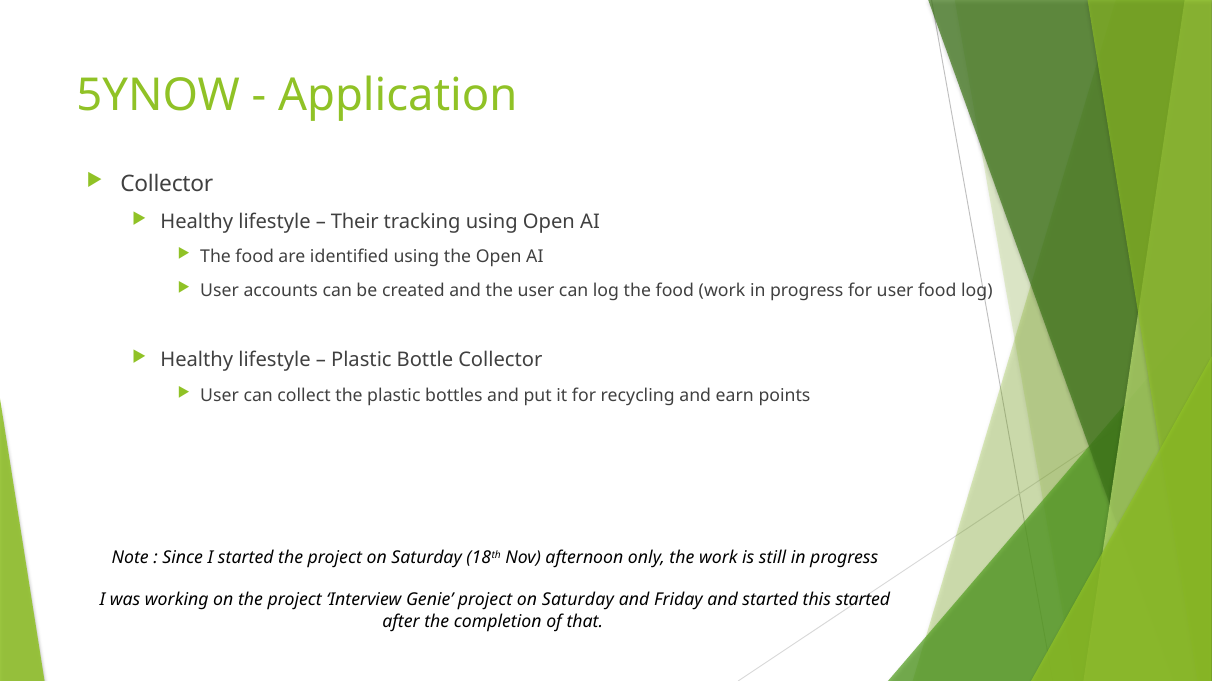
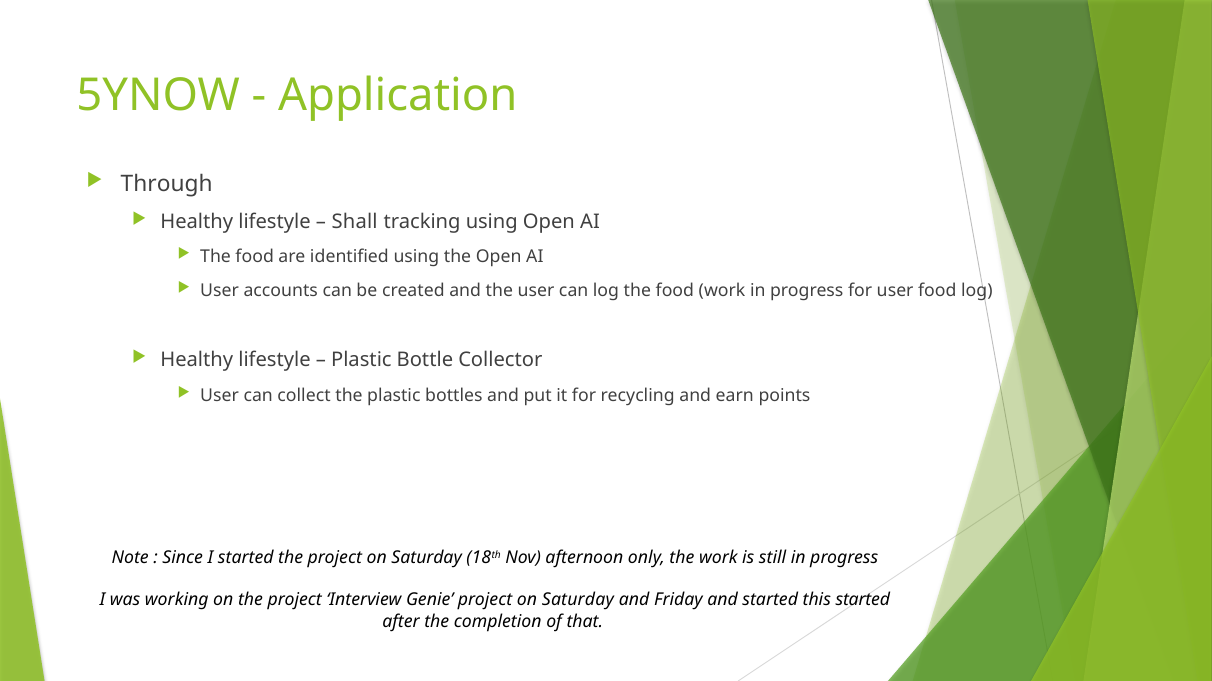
Collector: Collector -> Through (167, 184)
Their: Their -> Shall (355, 222)
